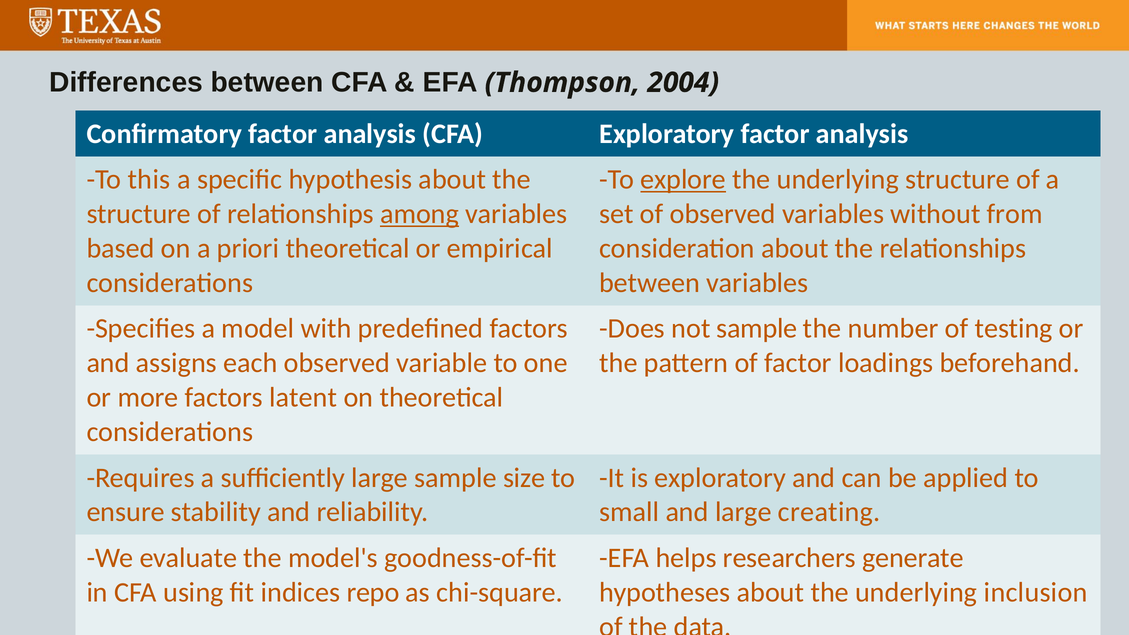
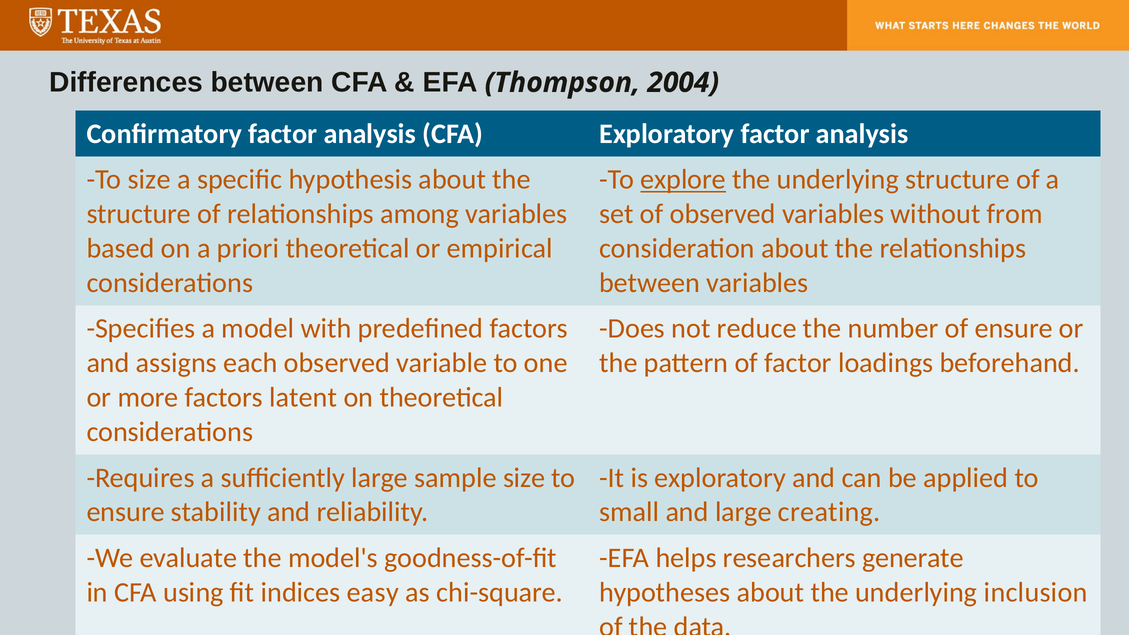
To this: this -> size (149, 180)
among underline: present -> none (420, 214)
not sample: sample -> reduce (757, 329)
of testing: testing -> ensure (1014, 329)
repo: repo -> easy (373, 592)
